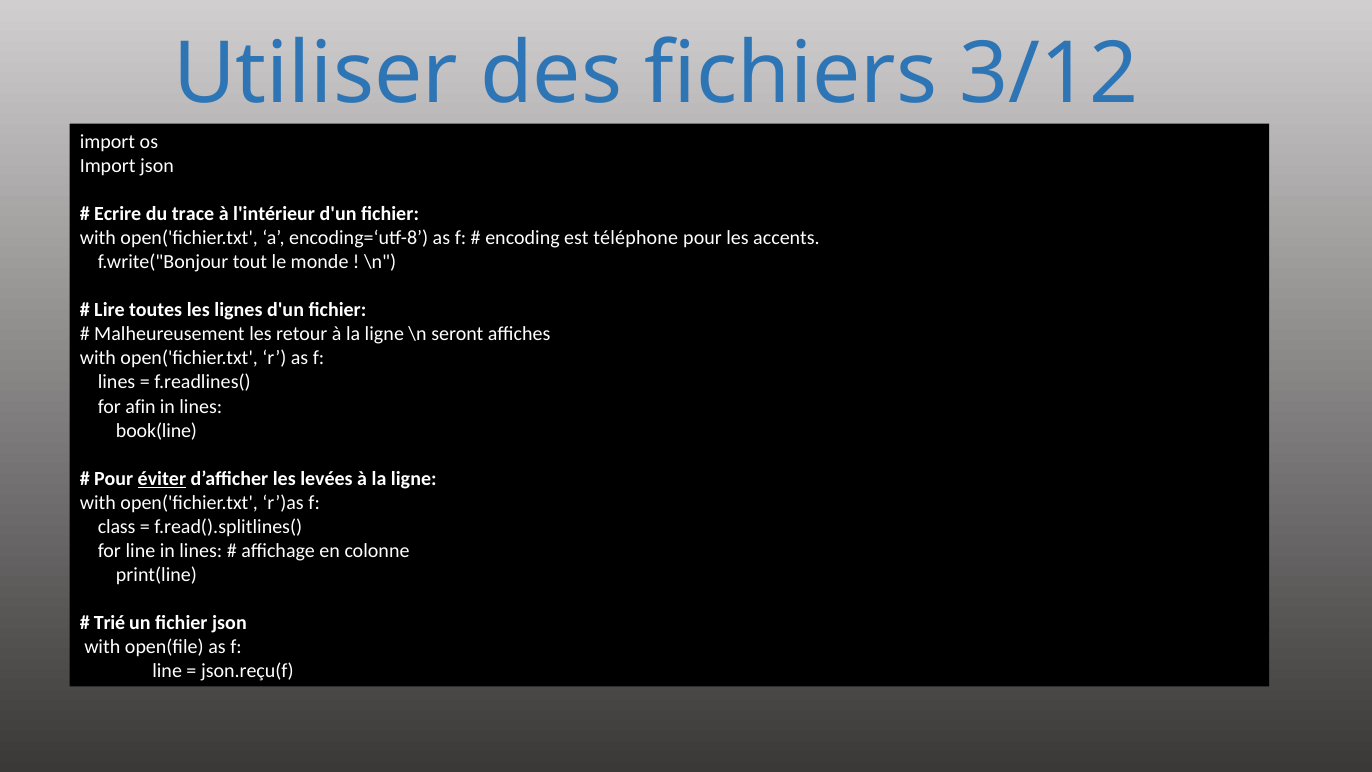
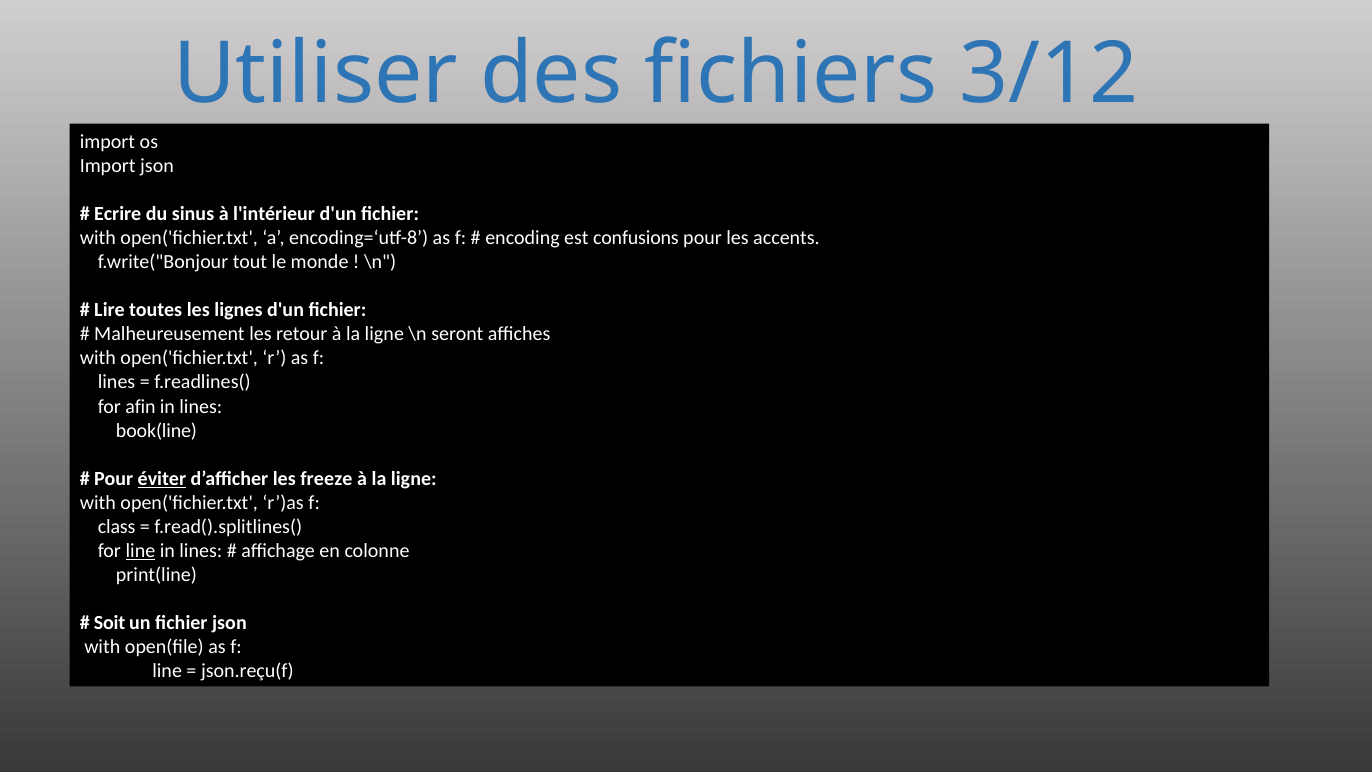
trace: trace -> sinus (193, 214)
téléphone: téléphone -> confusions (636, 238)
levées: levées -> freeze (326, 478)
line underline: none -> present (140, 550)
Trié: Trié -> Soit (110, 622)
